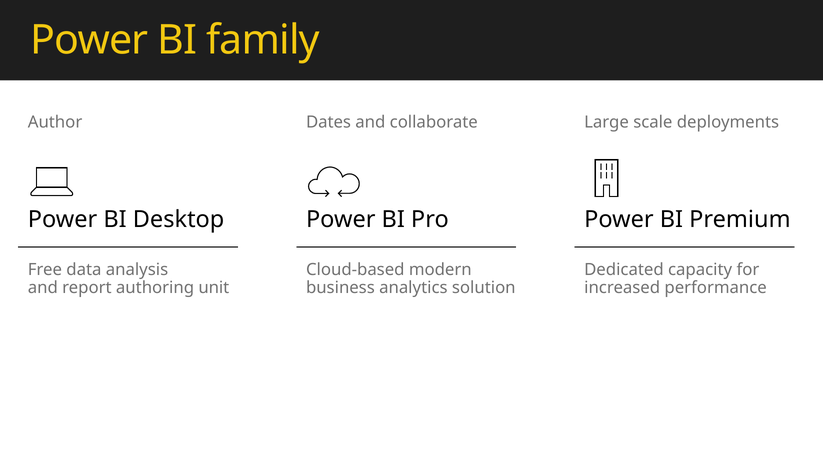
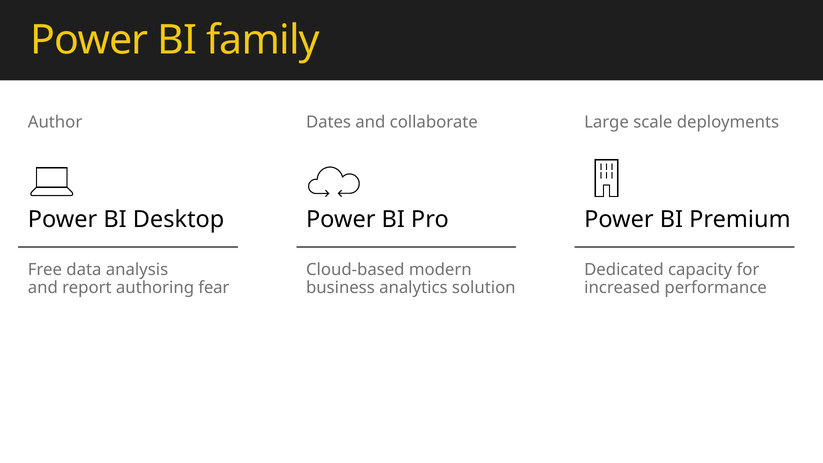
unit: unit -> fear (214, 288)
